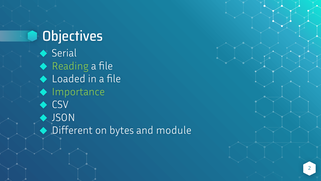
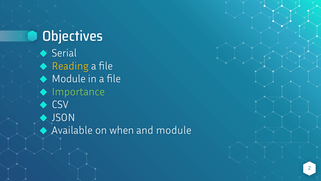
Reading colour: light green -> yellow (70, 66)
Loaded: Loaded -> Module (69, 79)
Different: Different -> Available (72, 130)
bytes: bytes -> when (122, 130)
